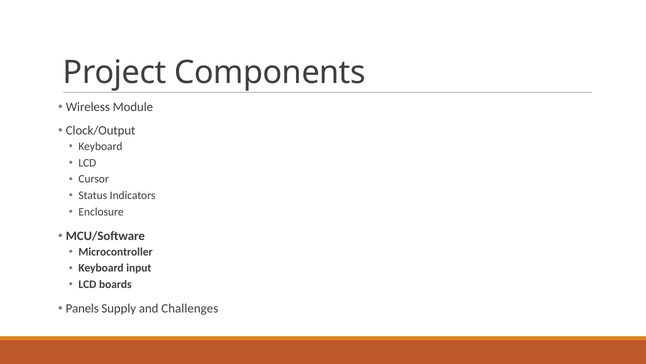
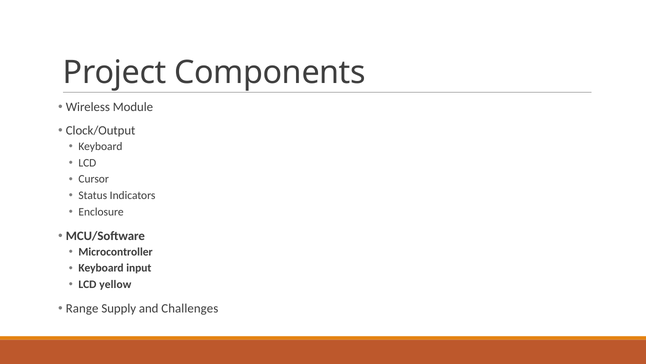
boards: boards -> yellow (115, 284)
Panels: Panels -> Range (82, 308)
